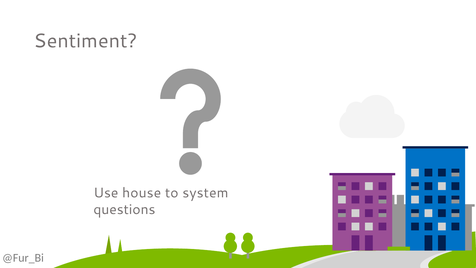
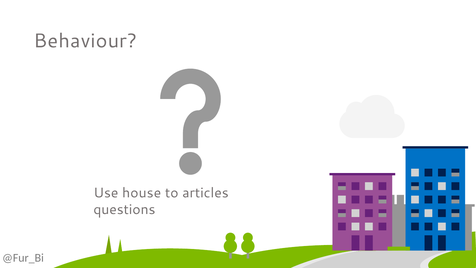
Sentiment: Sentiment -> Behaviour (86, 41)
system: system -> articles (205, 193)
